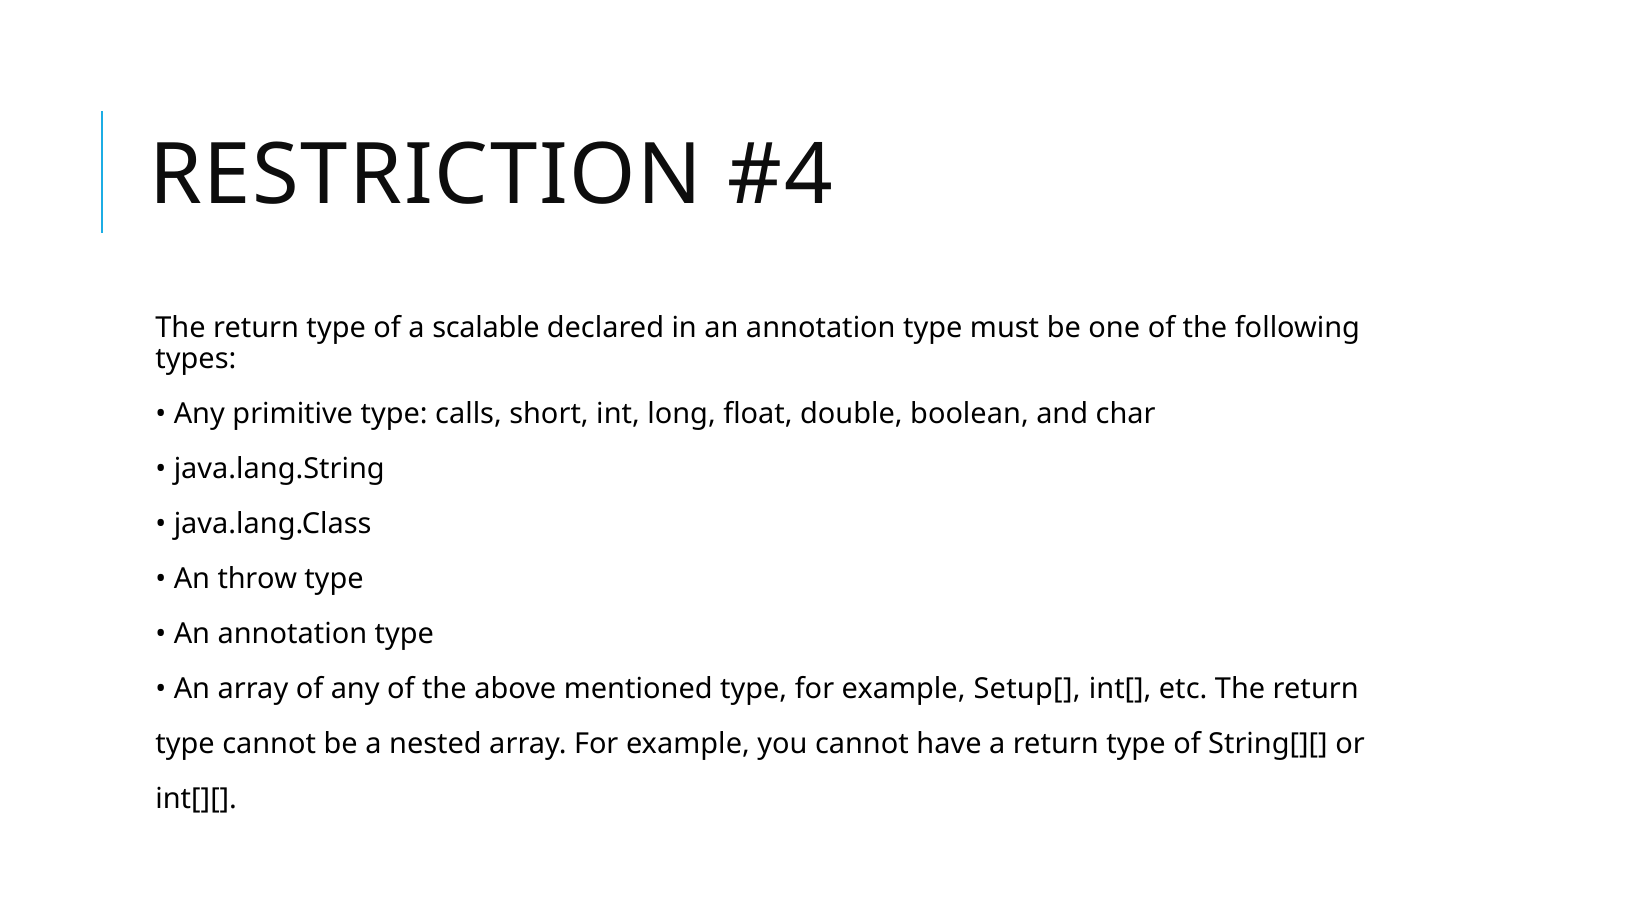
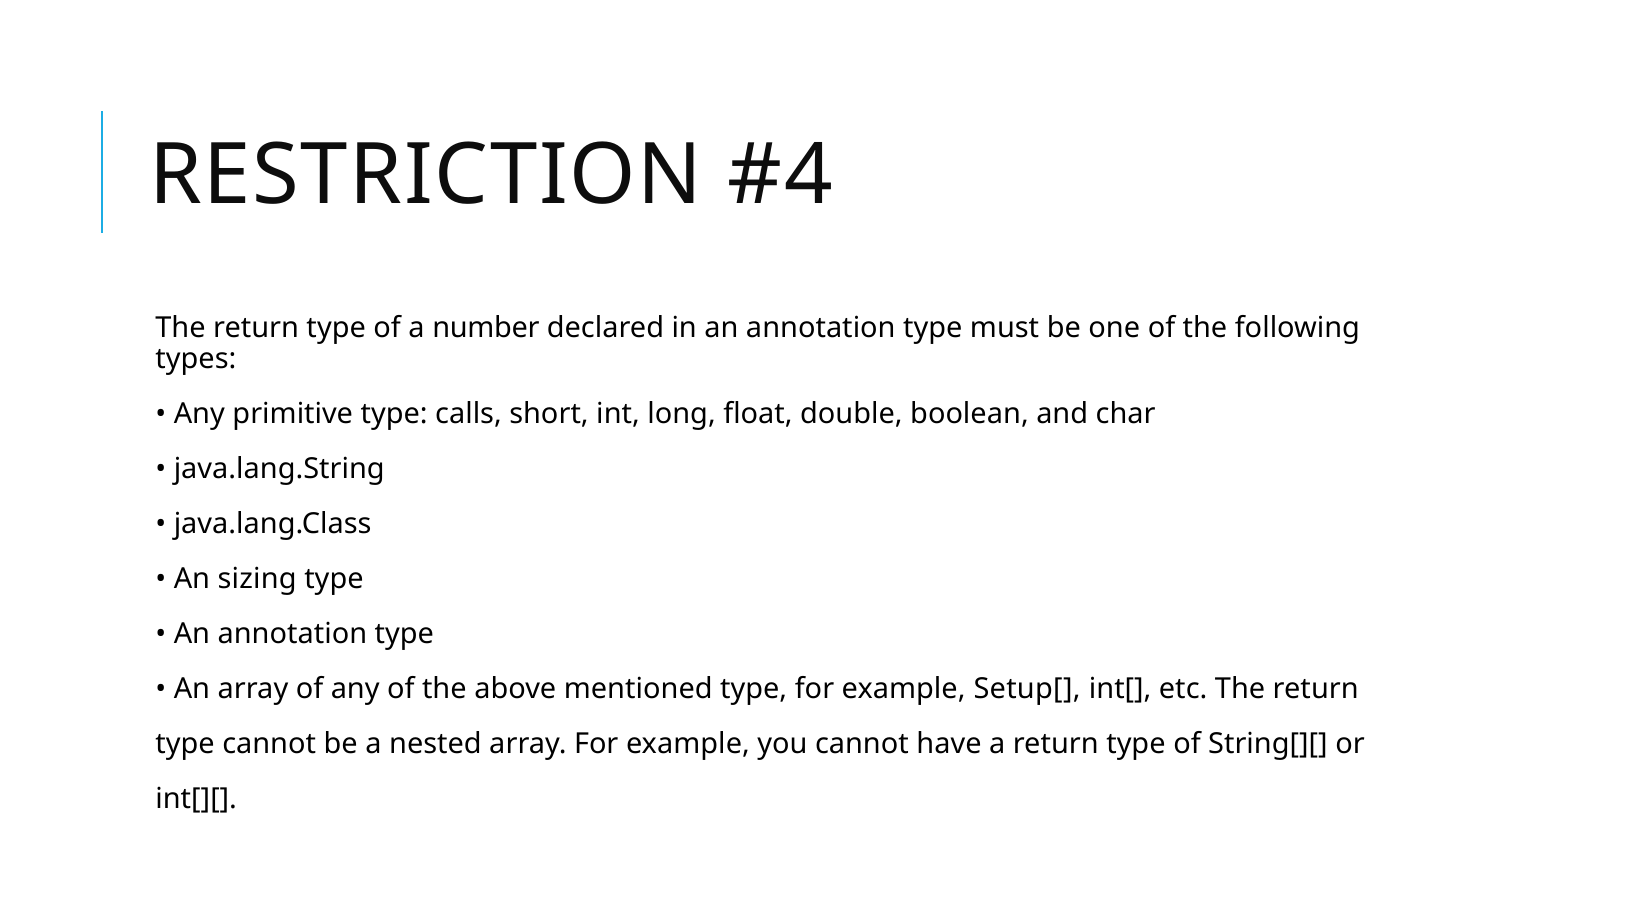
scalable: scalable -> number (486, 328)
throw: throw -> sizing (257, 579)
